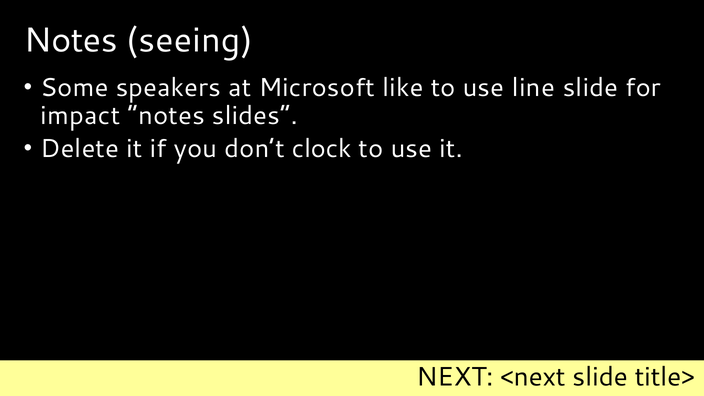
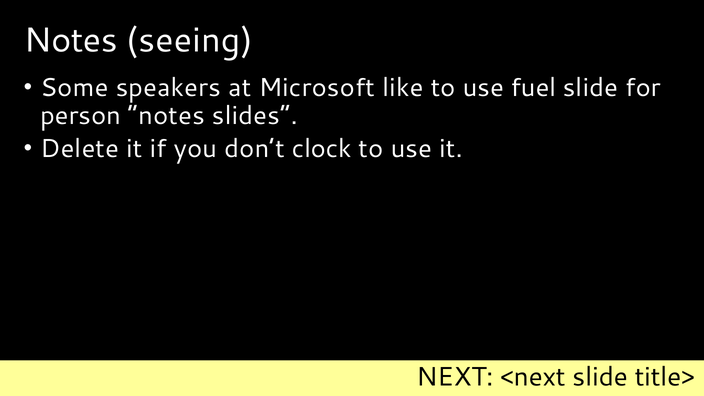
line: line -> fuel (534, 88)
impact: impact -> person (81, 116)
